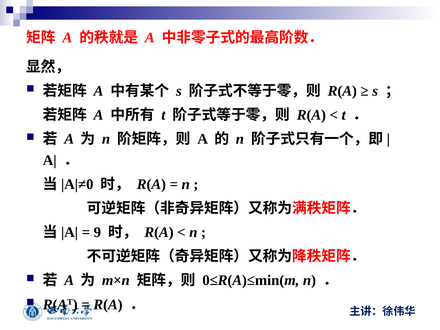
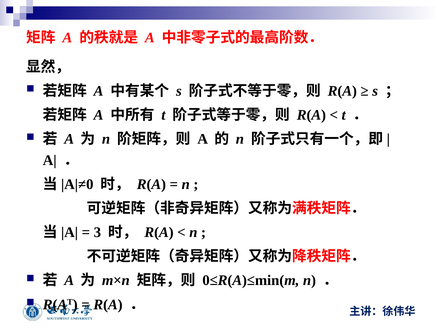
9: 9 -> 3 (97, 232)
